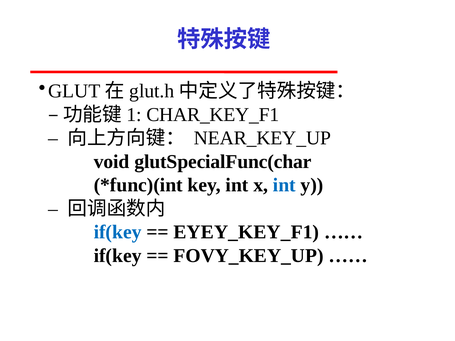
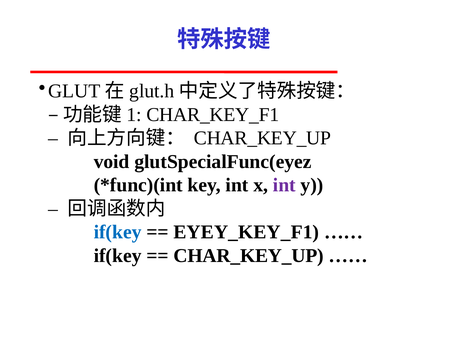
NEAR_KEY_UP: NEAR_KEY_UP -> CHAR_KEY_UP (262, 138)
glutSpecialFunc(char: glutSpecialFunc(char -> glutSpecialFunc(eyez (223, 162)
int colour: blue -> purple (284, 185)
FOVY_KEY_UP: FOVY_KEY_UP -> CHAR_KEY_UP (249, 256)
